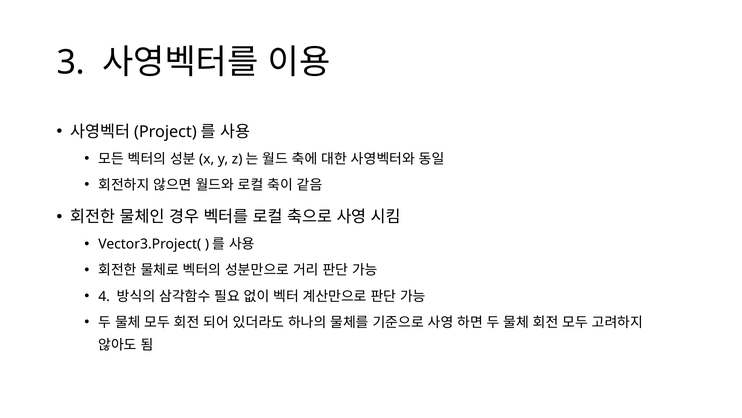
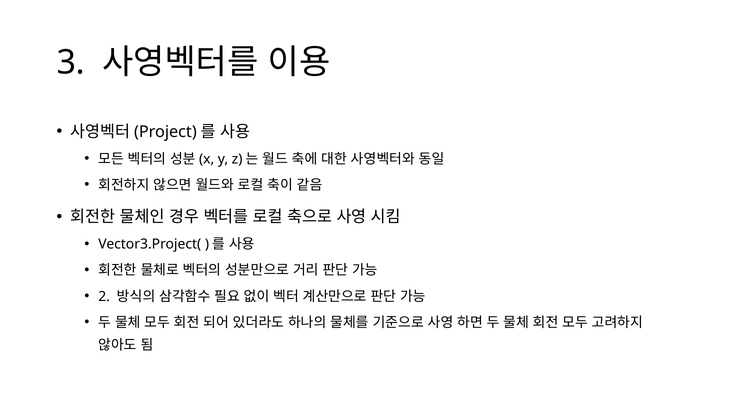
4: 4 -> 2 (104, 296)
